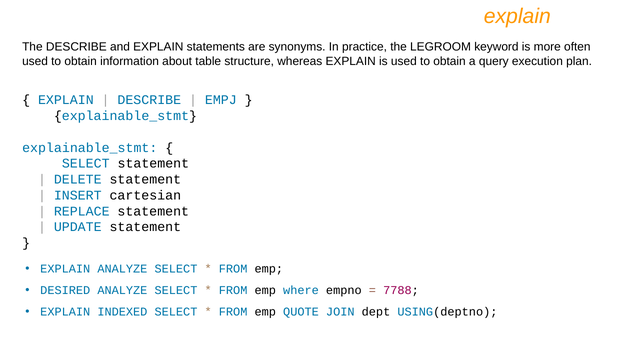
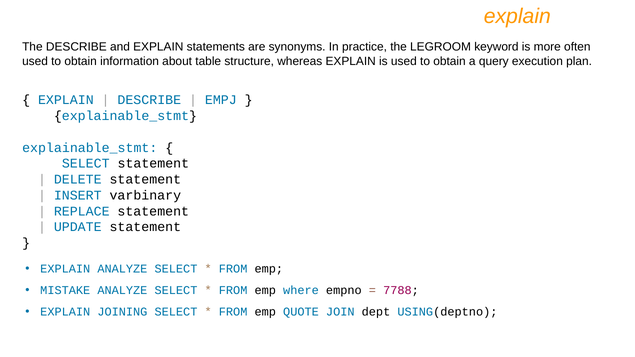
cartesian: cartesian -> varbinary (145, 195)
DESIRED: DESIRED -> MISTAKE (65, 291)
INDEXED: INDEXED -> JOINING (122, 312)
